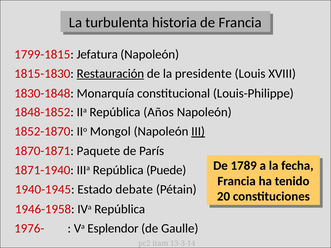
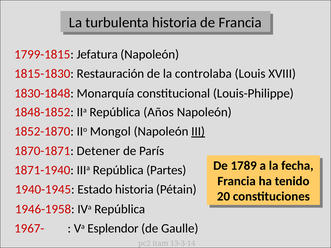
Restauración underline: present -> none (110, 74)
presidente: presidente -> controlaba (203, 74)
Paquete: Paquete -> Detener (98, 151)
Puede: Puede -> Partes (166, 170)
Estado debate: debate -> historia (134, 190)
1976-: 1976- -> 1967- (29, 229)
